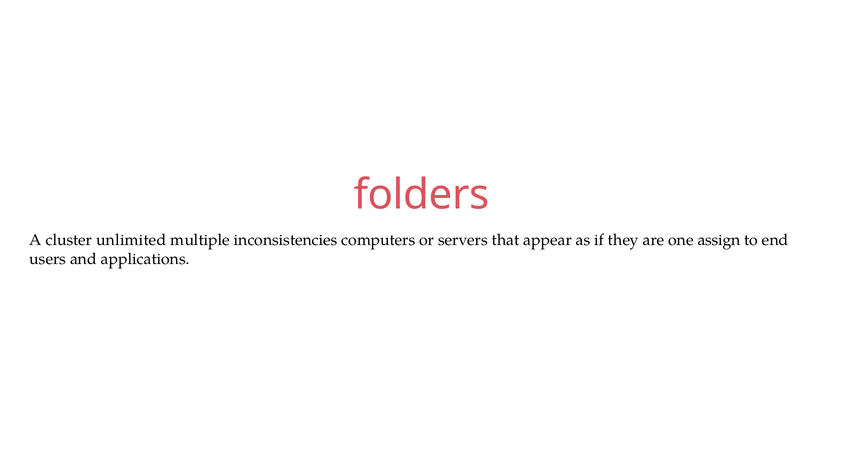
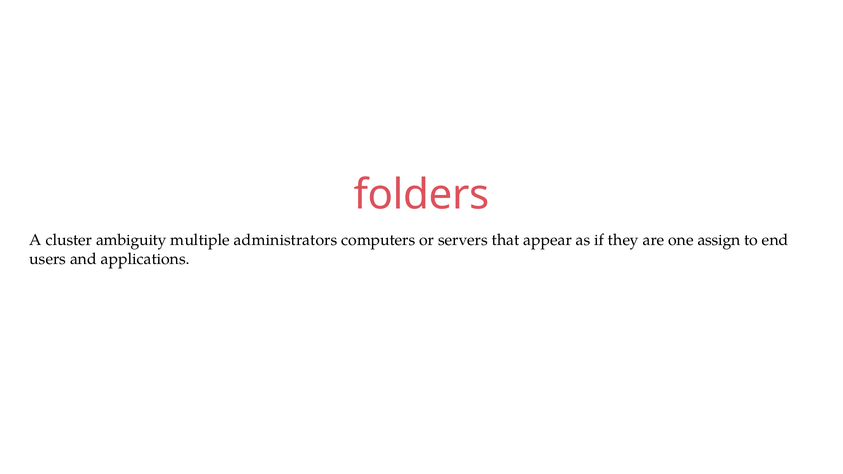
unlimited: unlimited -> ambiguity (131, 240)
inconsistencies: inconsistencies -> administrators (286, 240)
